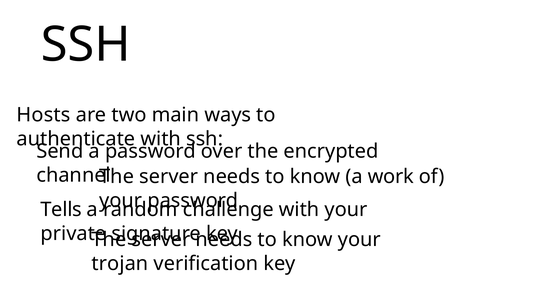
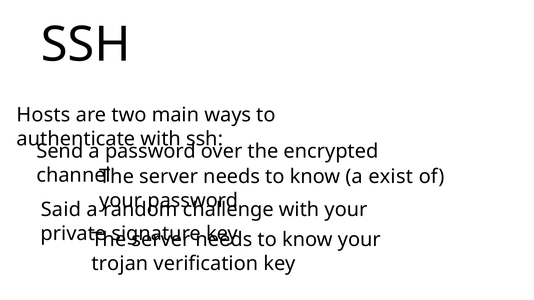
work: work -> exist (391, 177)
Tells: Tells -> Said (61, 210)
